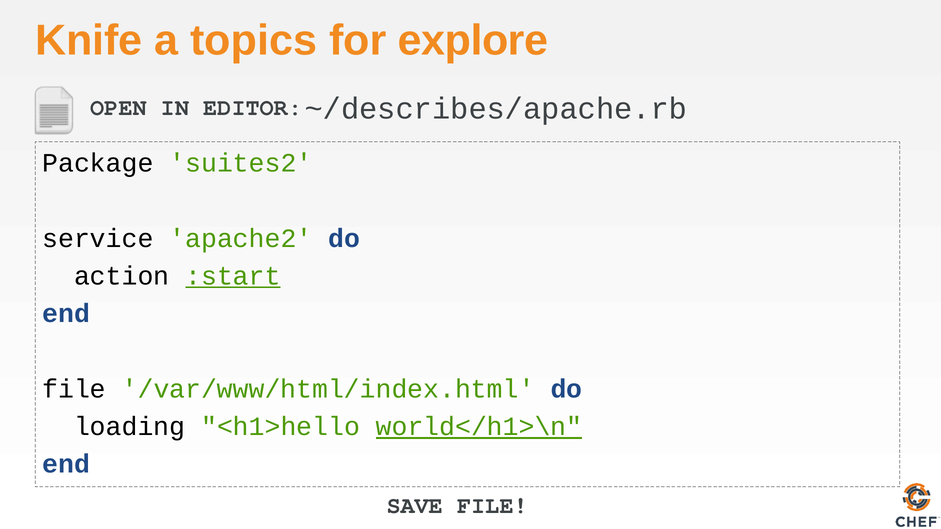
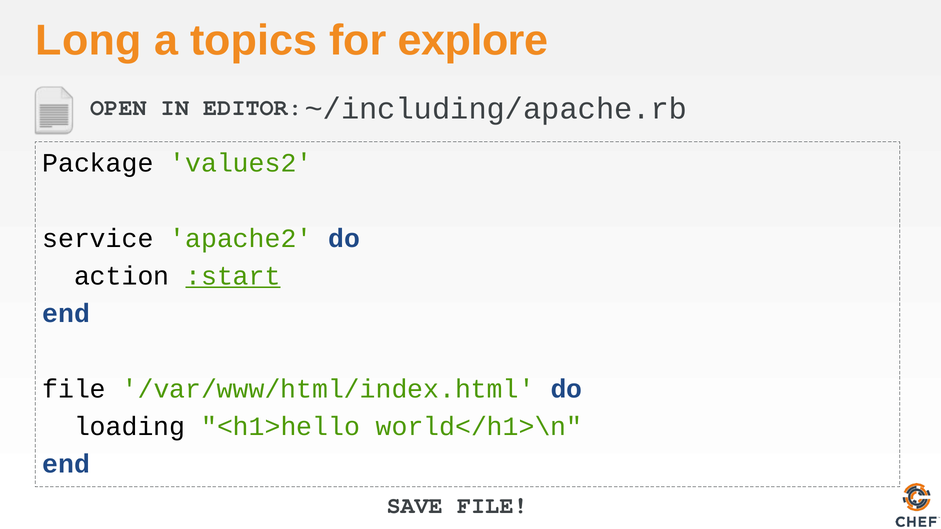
Knife: Knife -> Long (89, 41)
~/describes/apache.rb: ~/describes/apache.rb -> ~/including/apache.rb (496, 109)
suites2: suites2 -> values2 (241, 163)
world</h1>\n underline: present -> none (479, 427)
